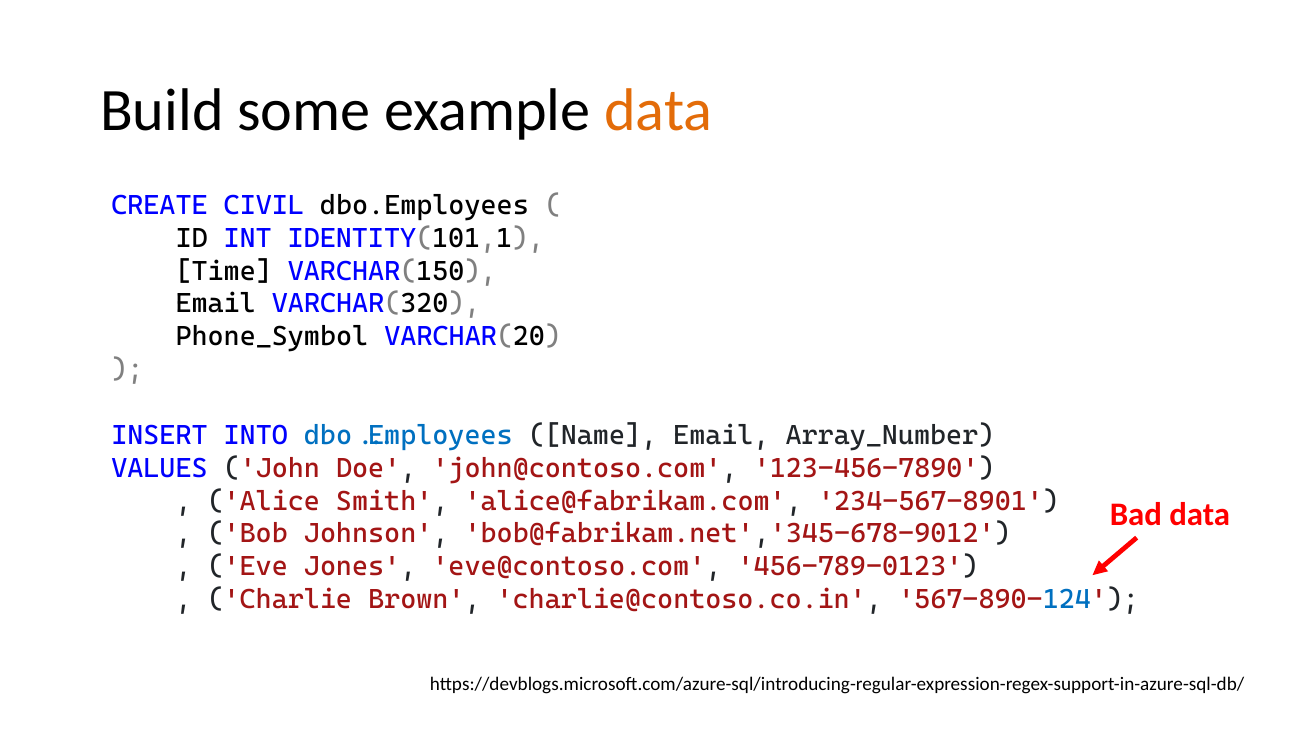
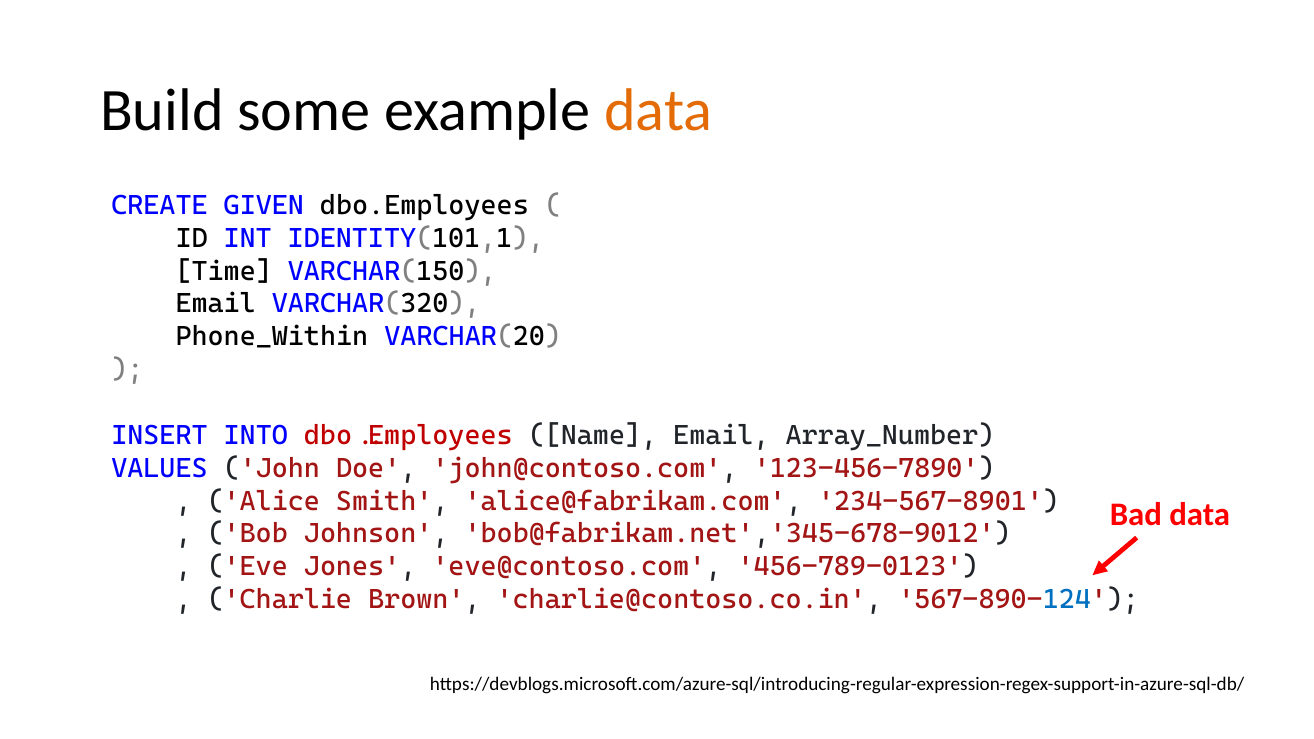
CIVIL: CIVIL -> GIVEN (264, 205)
Phone_Symbol: Phone_Symbol -> Phone_Within (272, 337)
dbo.Employees colour: blue -> red (408, 435)
